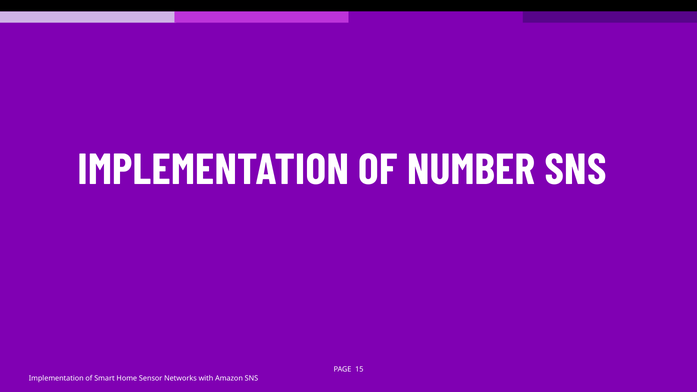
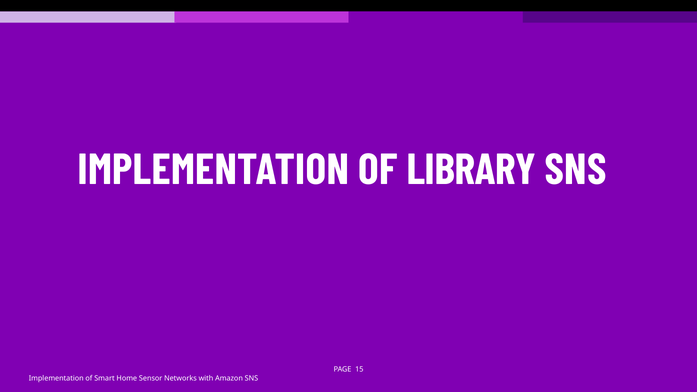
NUMBER: NUMBER -> LIBRARY (471, 170)
